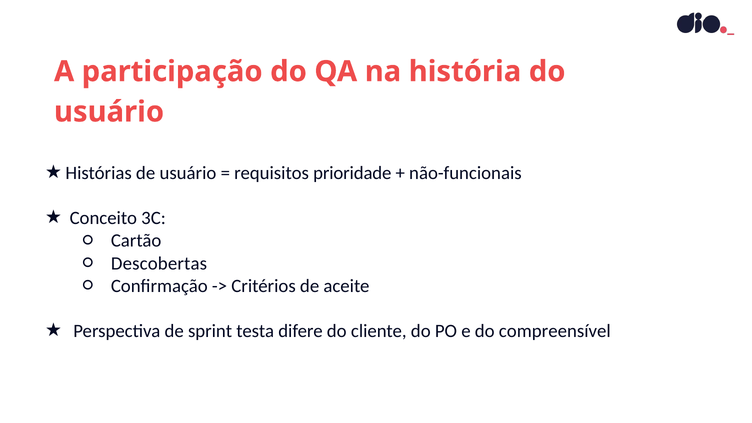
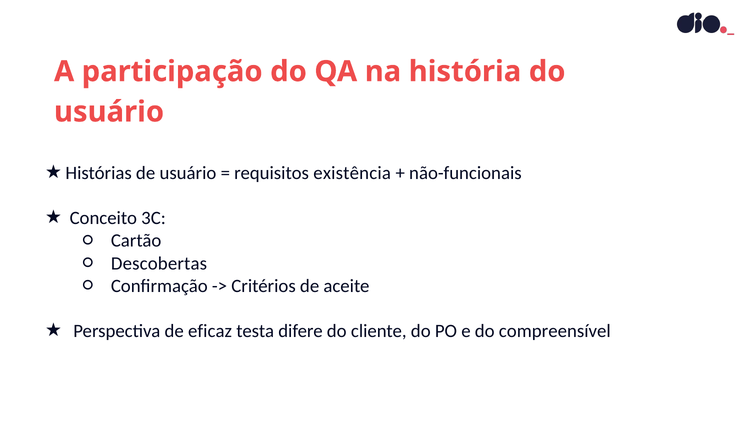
prioridade: prioridade -> existência (352, 173)
sprint: sprint -> eficaz (210, 331)
